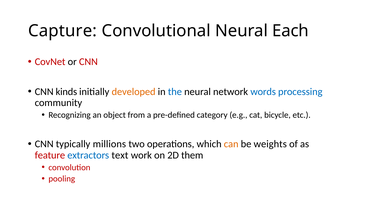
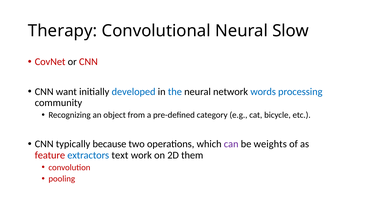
Capture: Capture -> Therapy (63, 31)
Each: Each -> Slow (291, 31)
kinds: kinds -> want (66, 92)
developed colour: orange -> blue (134, 92)
millions: millions -> because (109, 144)
can colour: orange -> purple (231, 144)
